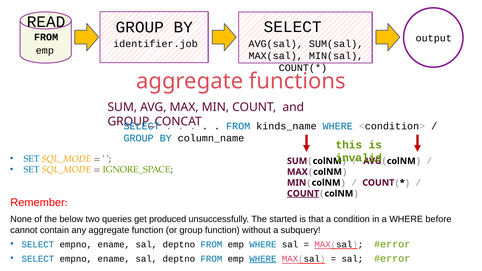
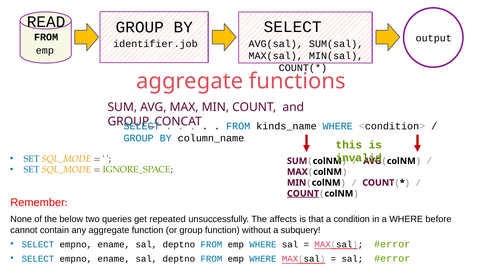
produced: produced -> repeated (168, 219)
started: started -> affects (283, 219)
WHERE underline: present -> none (263, 259)
